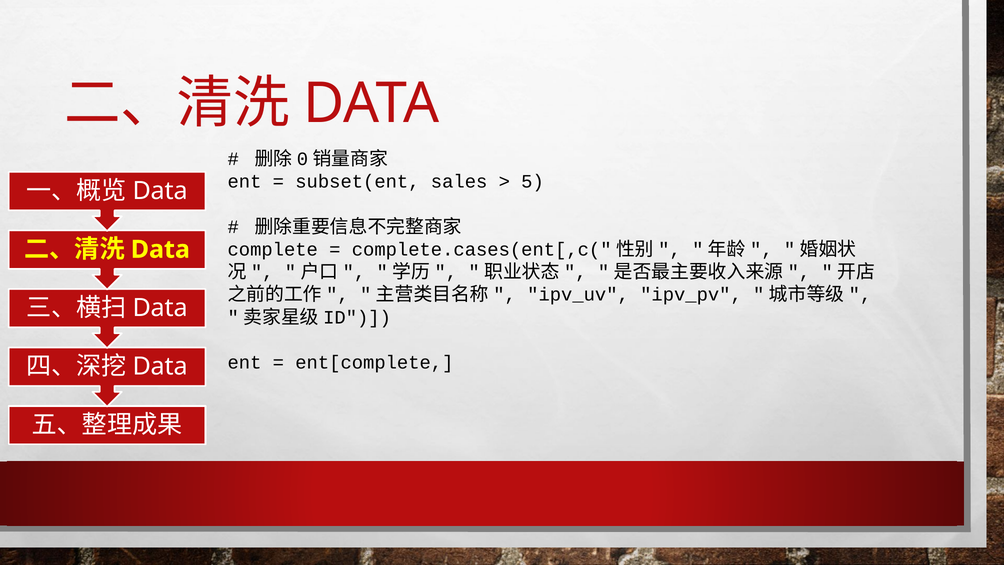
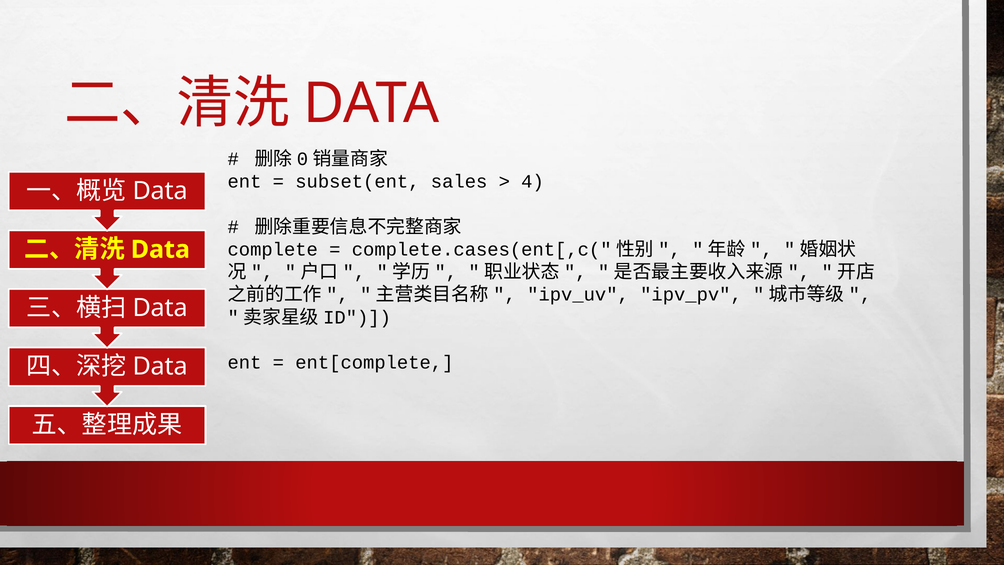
5: 5 -> 4 (533, 182)
